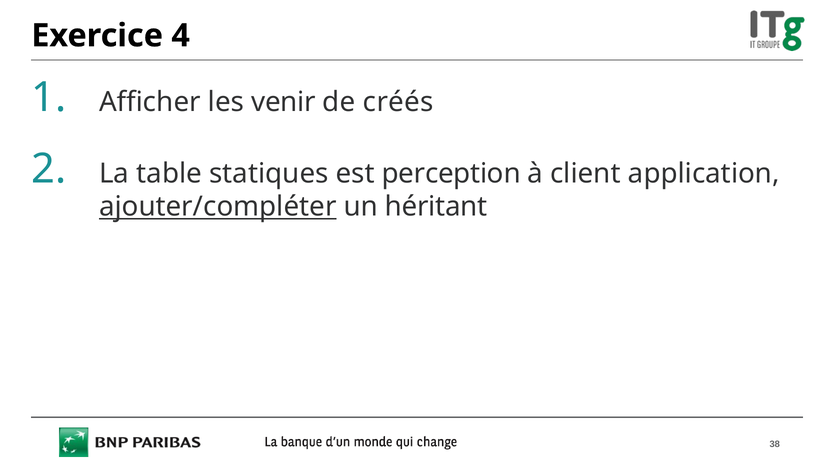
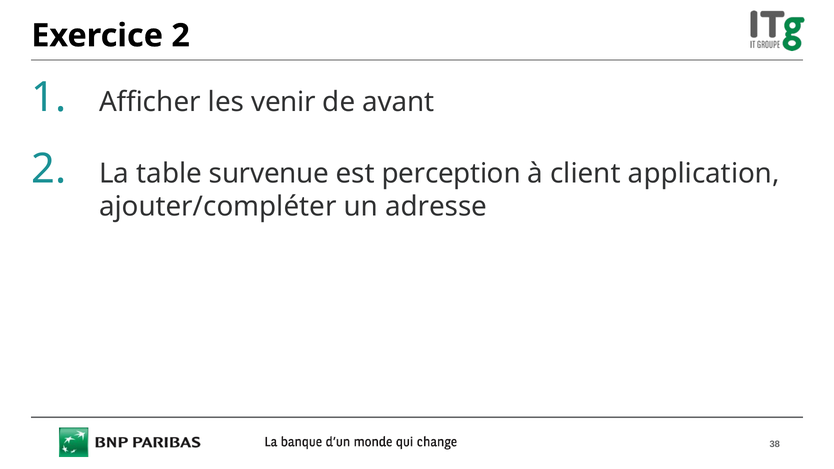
Exercice 4: 4 -> 2 (181, 36)
créés: créés -> avant (398, 102)
statiques: statiques -> survenue (269, 173)
ajouter/compléter underline: present -> none (218, 207)
héritant: héritant -> adresse (436, 207)
